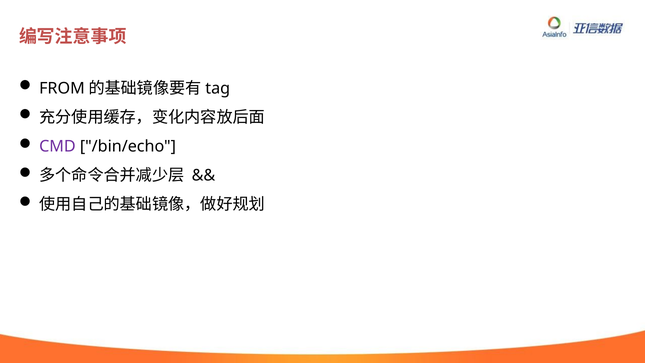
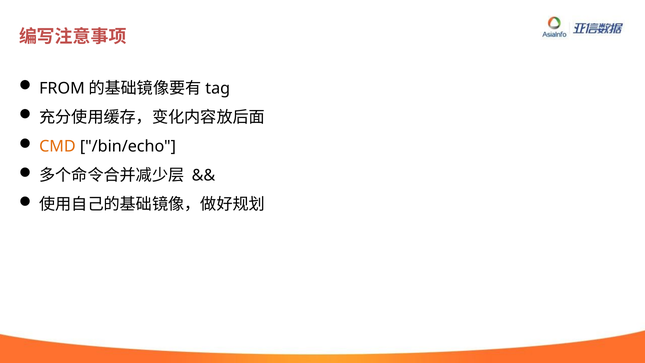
CMD colour: purple -> orange (57, 146)
